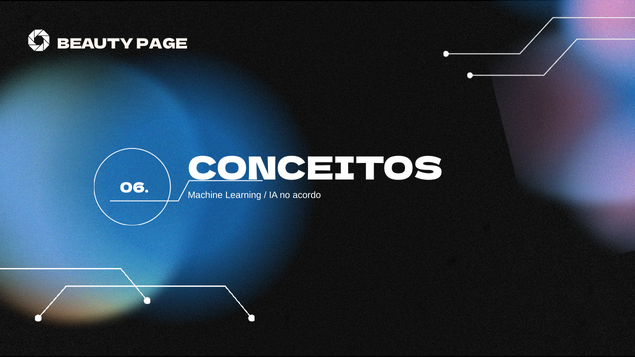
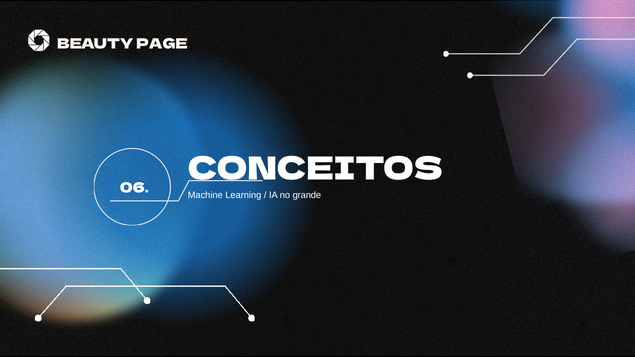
acordo: acordo -> grande (307, 195)
